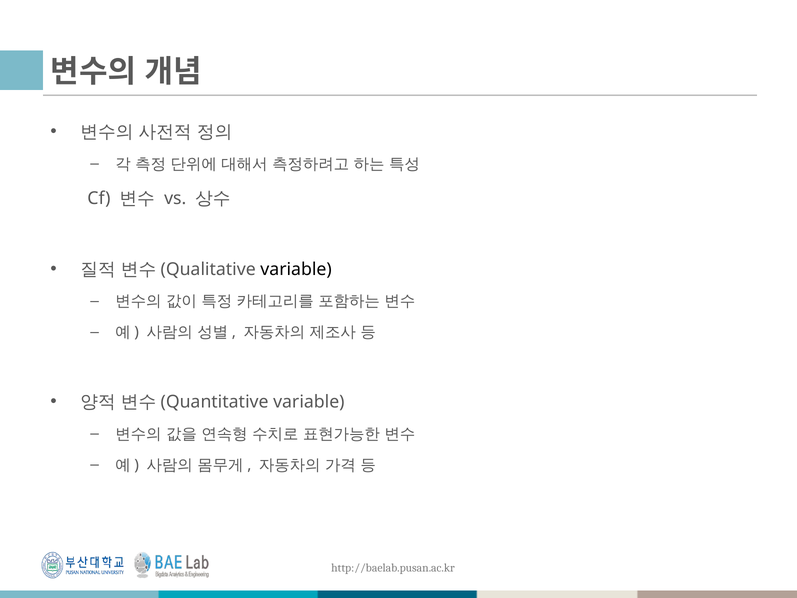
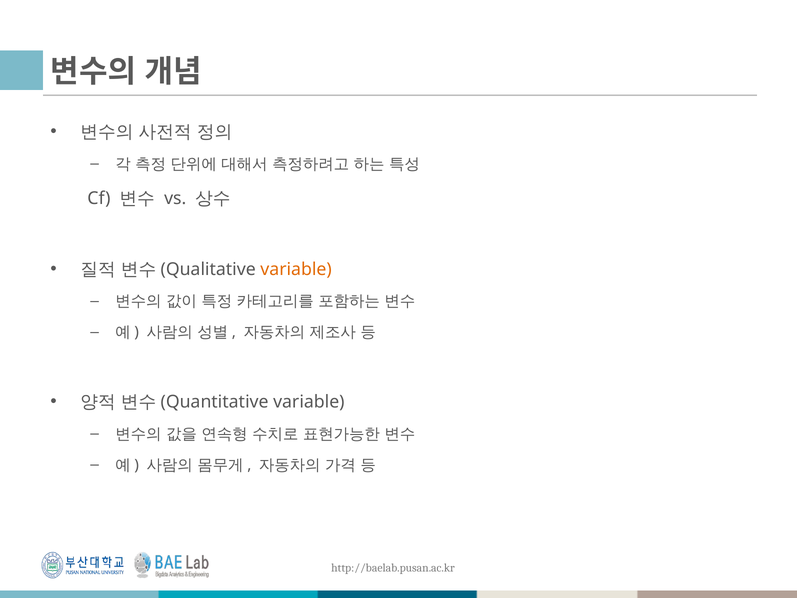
variable colour: black -> orange (296, 269)
